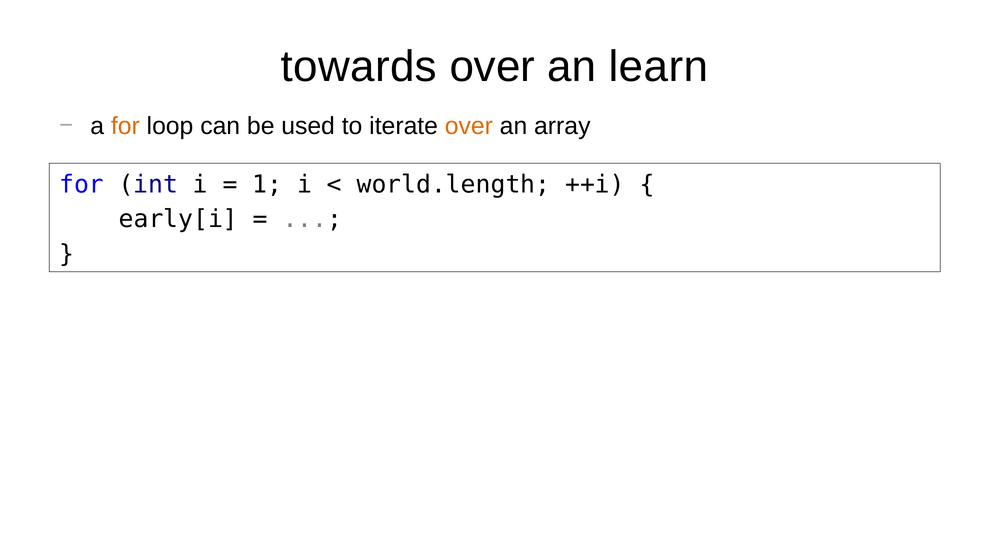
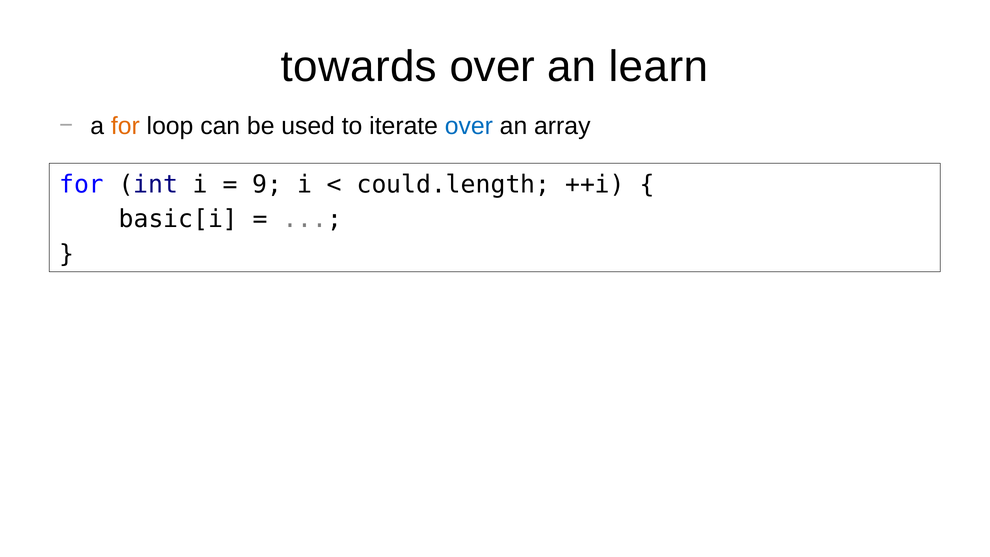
over colour: orange -> blue (469, 126)
1: 1 -> 9 (267, 185)
world.length: world.length -> could.length (453, 185)
early[i: early[i -> basic[i (178, 219)
